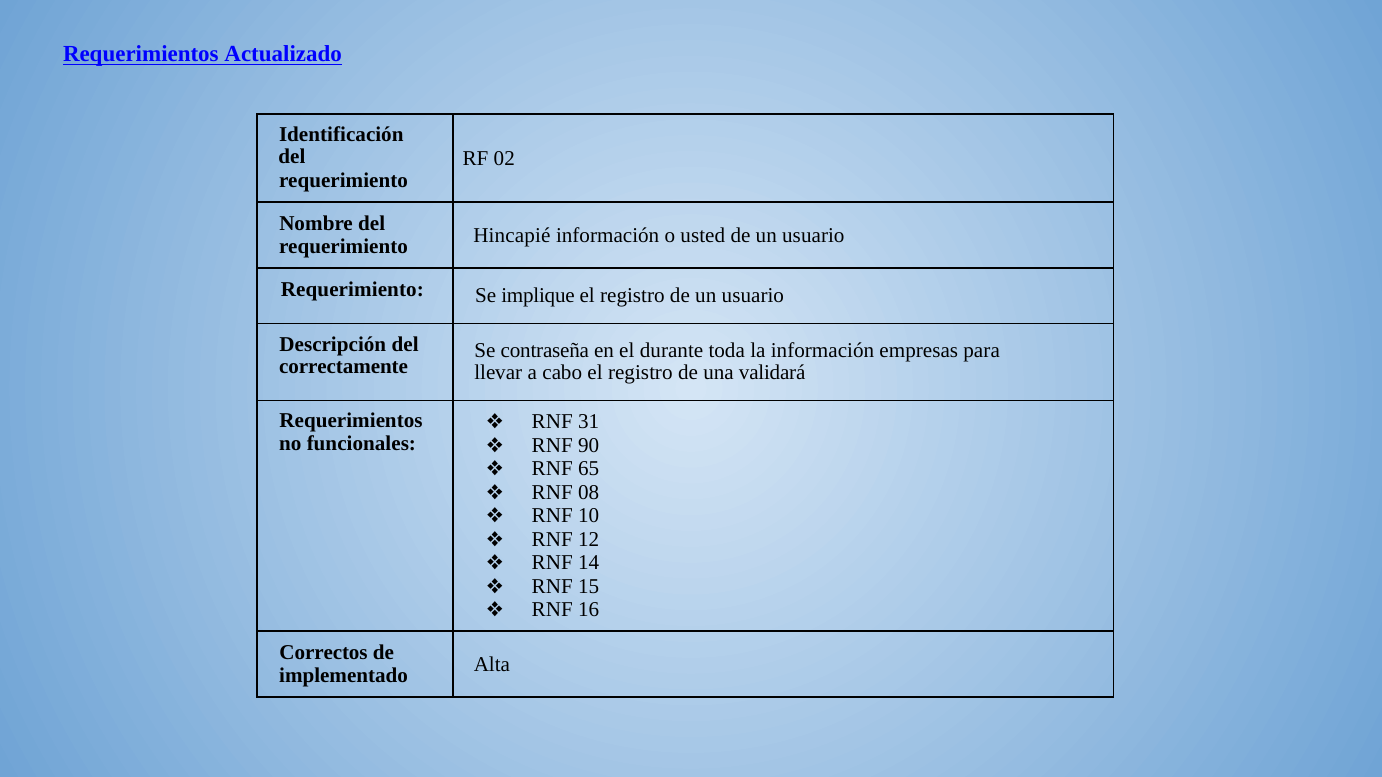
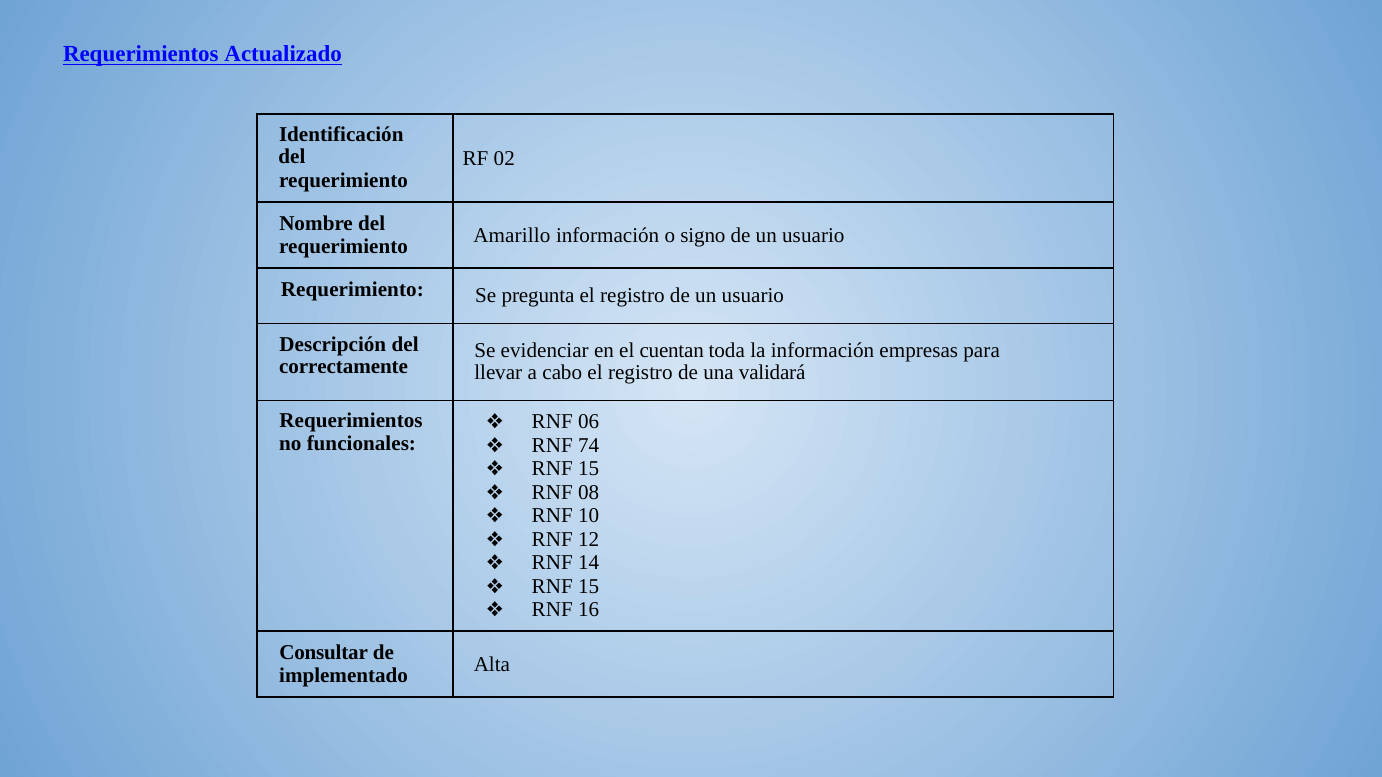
Hincapié: Hincapié -> Amarillo (512, 235)
usted: usted -> signo (703, 235)
implique: implique -> pregunta (538, 296)
contraseña: contraseña -> evidenciar (545, 351)
durante: durante -> cuentan (672, 351)
31: 31 -> 06 (589, 422)
90: 90 -> 74 (589, 446)
65: 65 -> 15 (589, 469)
Correctos: Correctos -> Consultar (324, 653)
